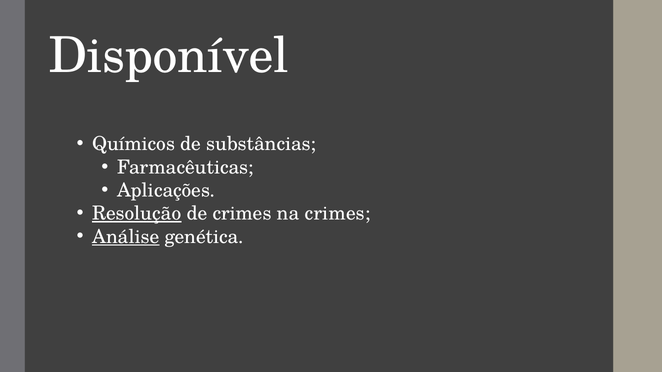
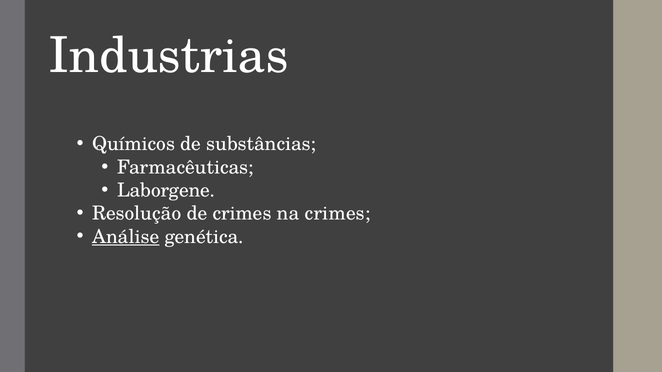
Disponível: Disponível -> Industrias (169, 56)
Aplicações: Aplicações -> Laborgene (166, 191)
Resolução underline: present -> none (137, 214)
